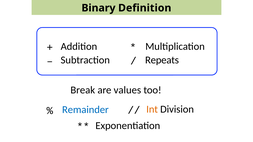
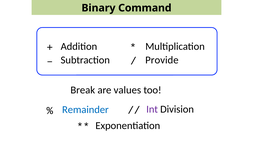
Definition: Definition -> Command (145, 8)
Repeats: Repeats -> Provide (162, 60)
Int colour: orange -> purple (152, 109)
